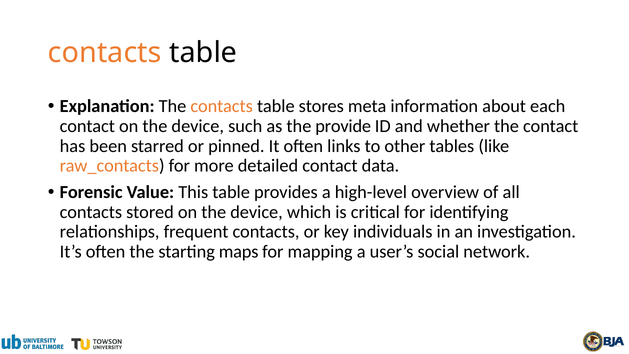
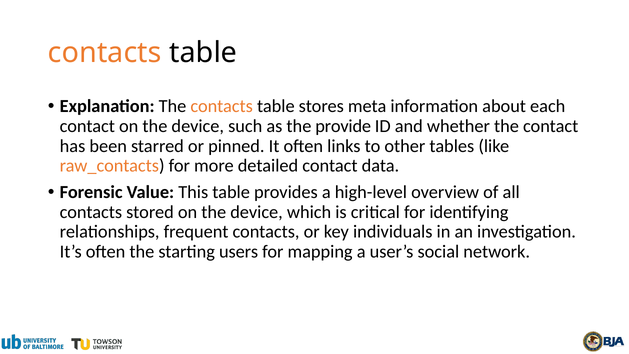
maps: maps -> users (239, 252)
